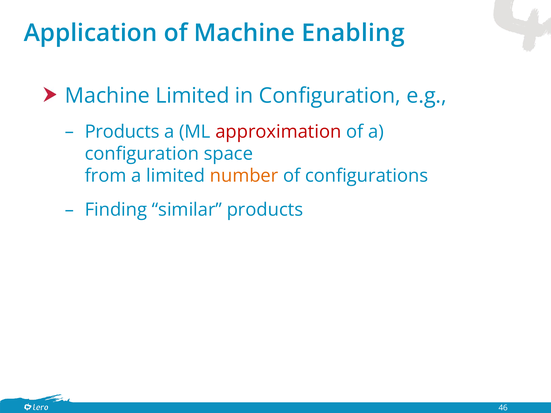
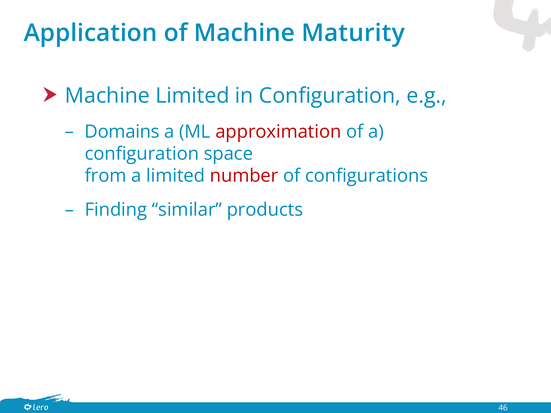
Enabling: Enabling -> Maturity (353, 33)
Products: Products -> Domains (122, 132)
number colour: orange -> red (244, 176)
